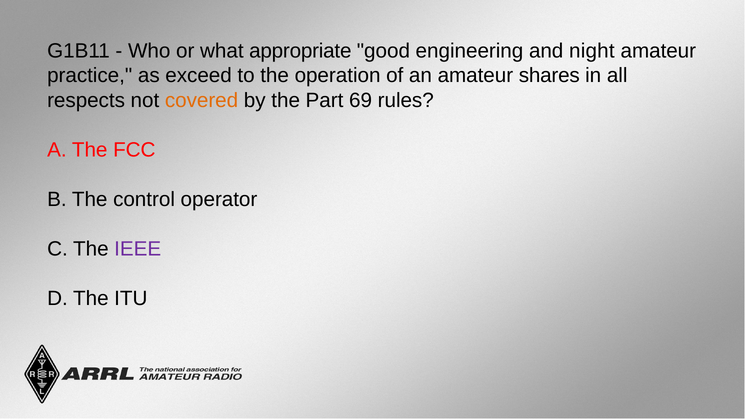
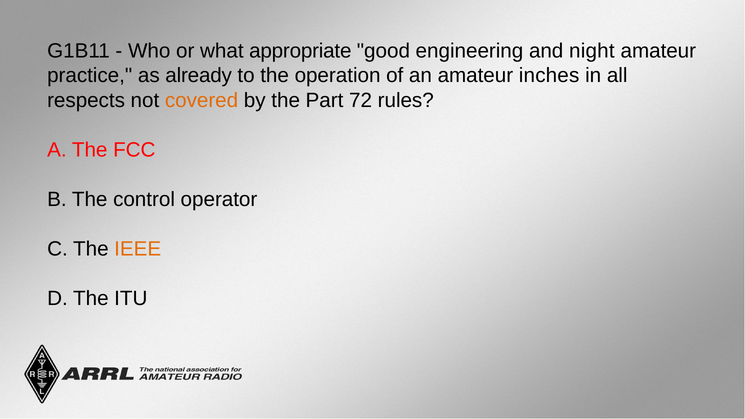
exceed: exceed -> already (199, 76)
shares: shares -> inches (549, 76)
69: 69 -> 72 (361, 100)
IEEE colour: purple -> orange (138, 249)
